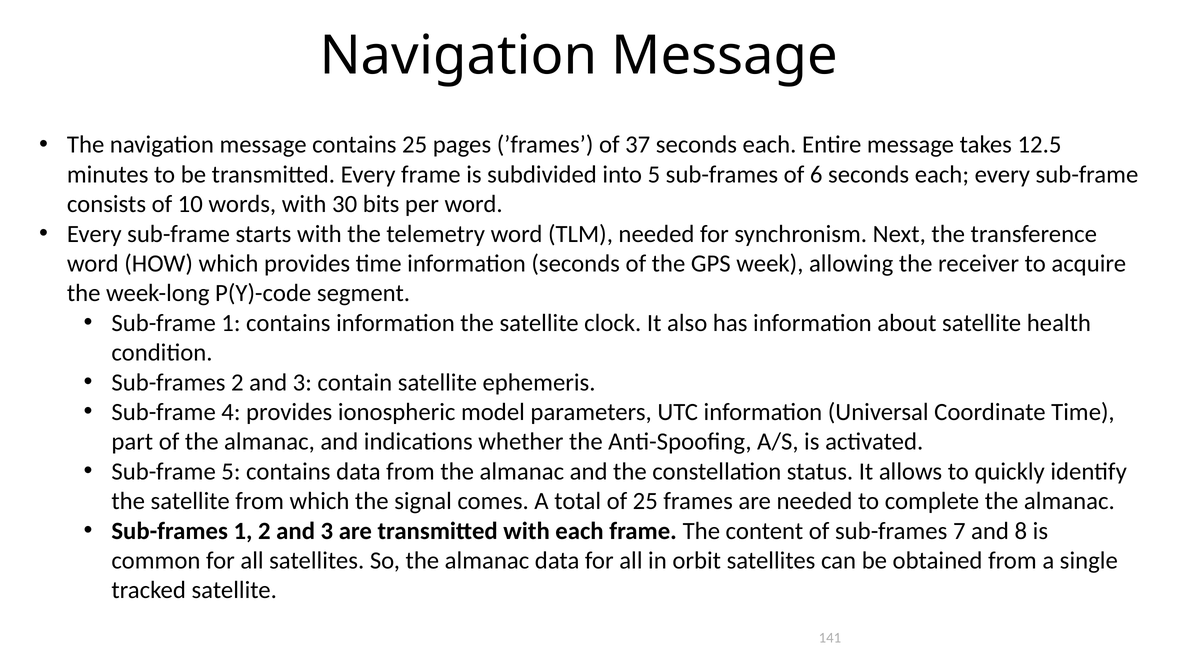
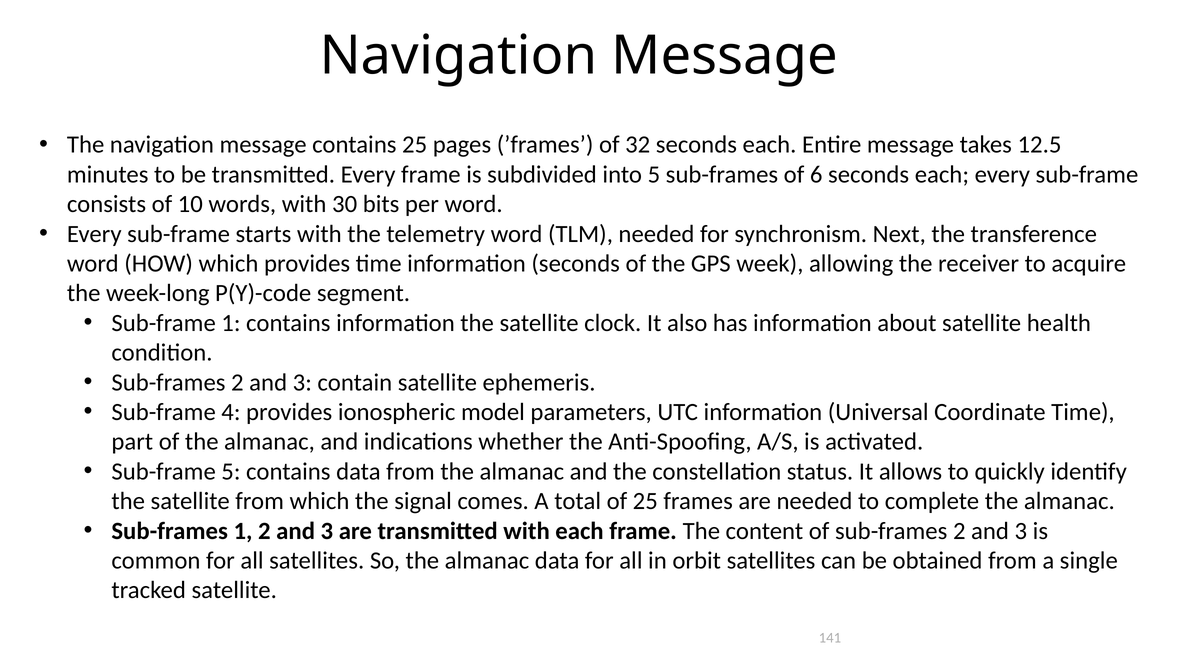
37: 37 -> 32 (638, 145)
of sub-frames 7: 7 -> 2 (959, 531)
8: 8 -> 3 (1021, 531)
